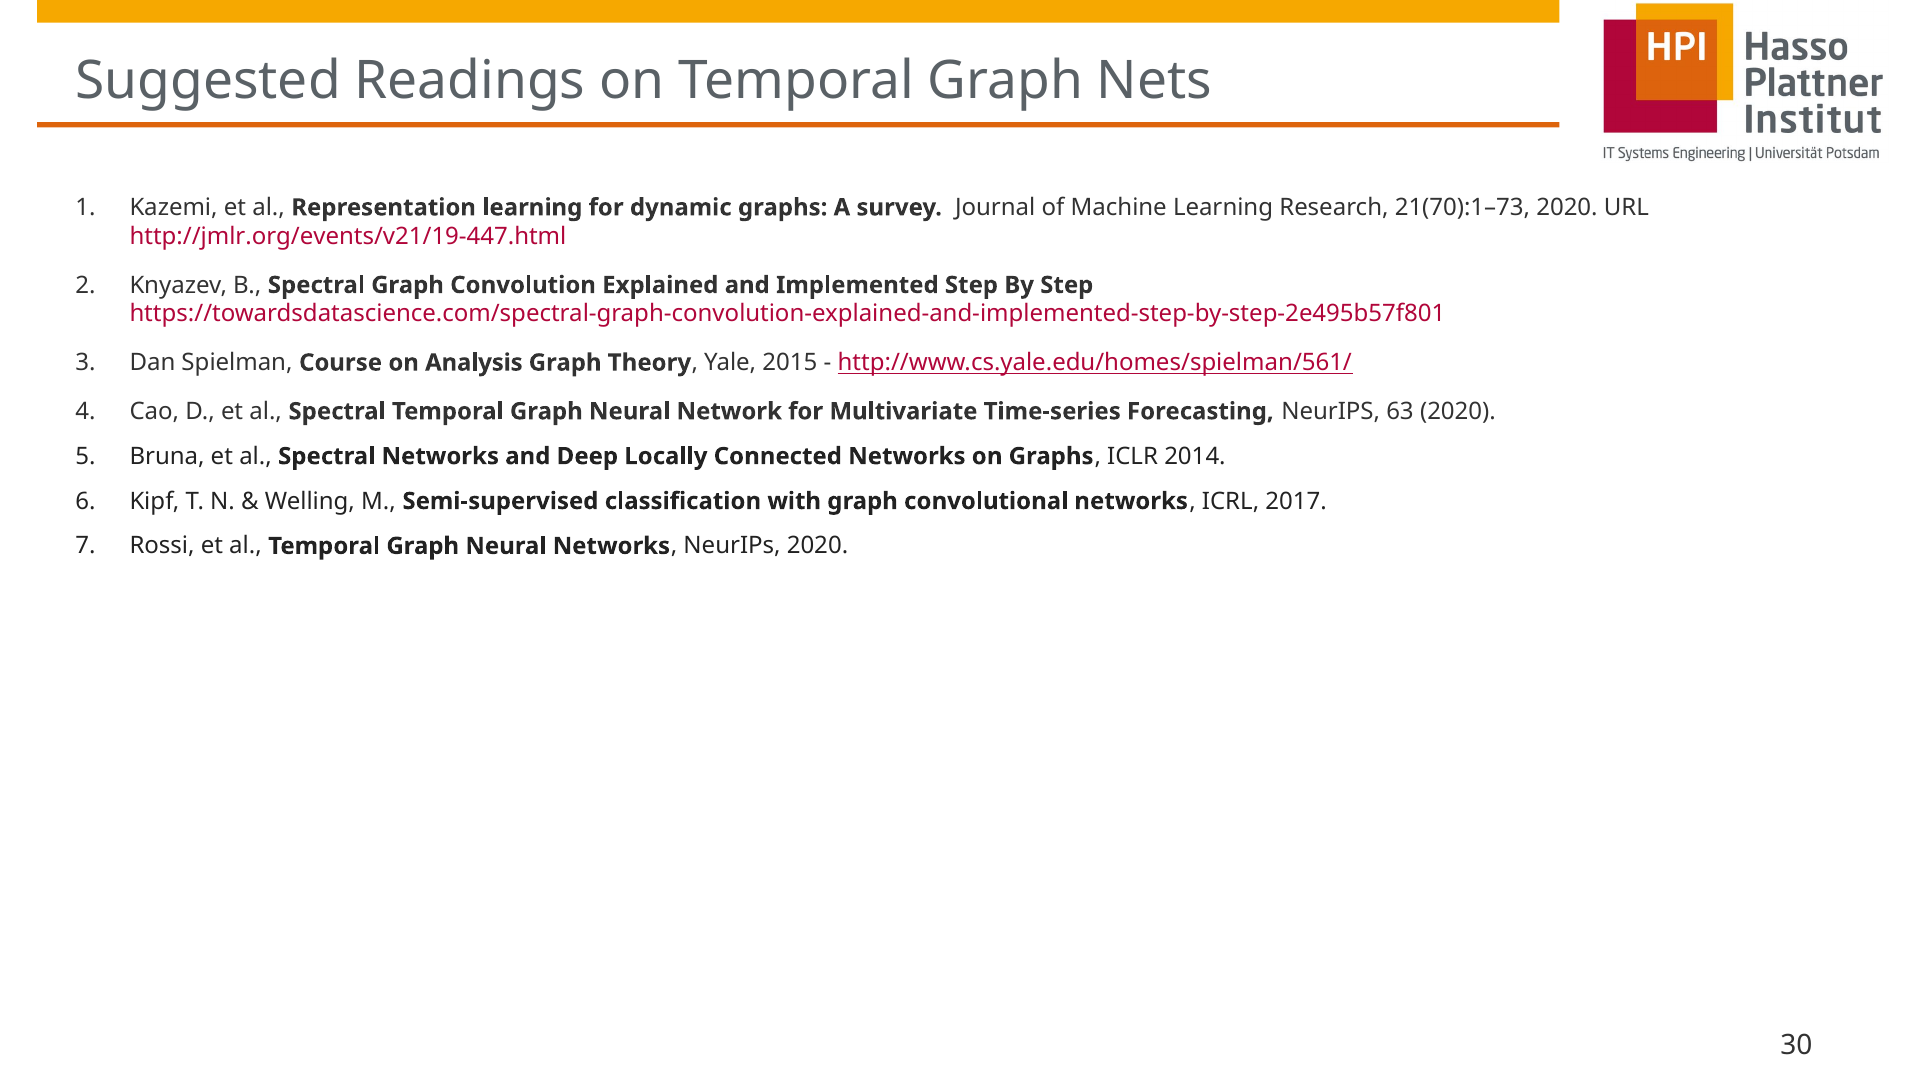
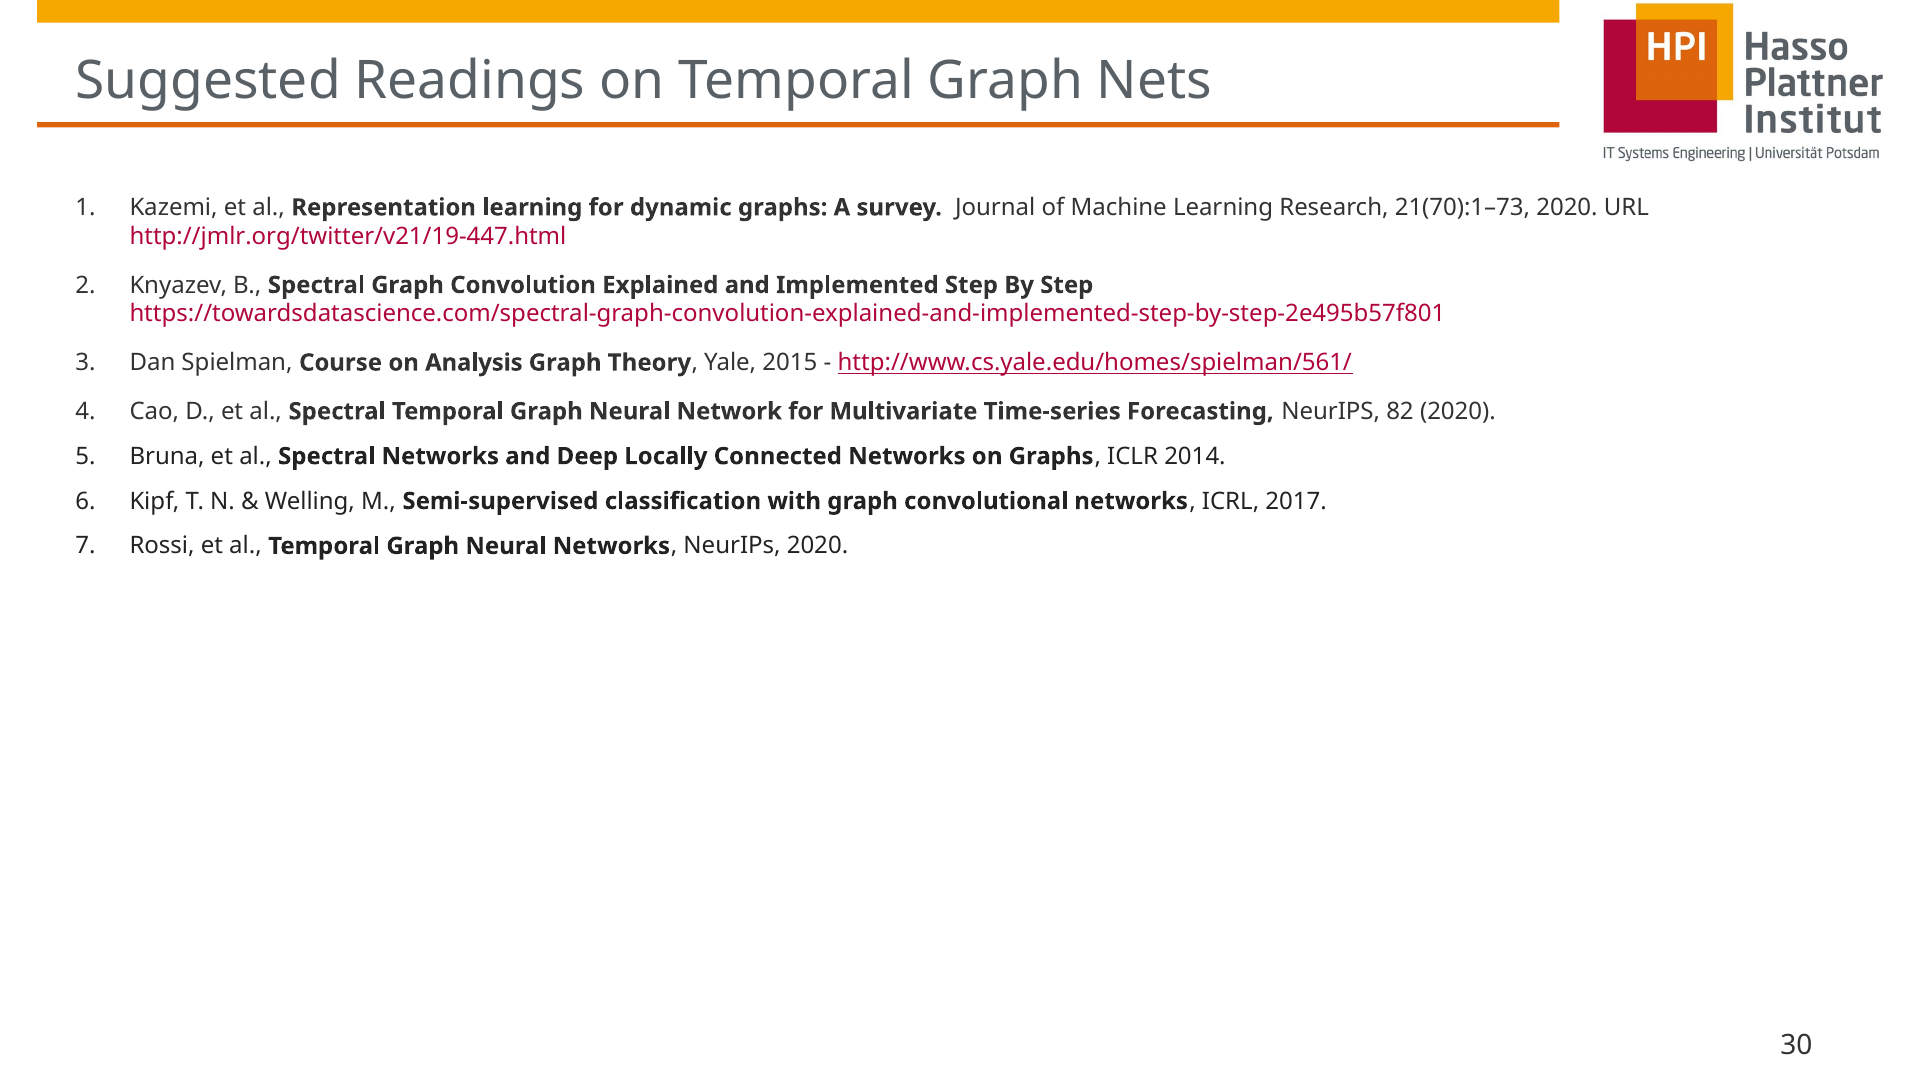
http://jmlr.org/events/v21/19-447.html: http://jmlr.org/events/v21/19-447.html -> http://jmlr.org/twitter/v21/19-447.html (348, 236)
63: 63 -> 82 (1400, 411)
